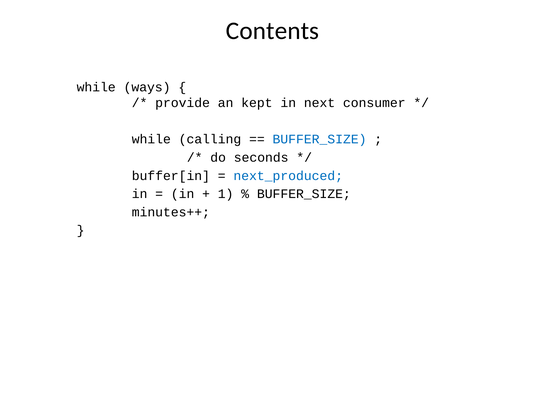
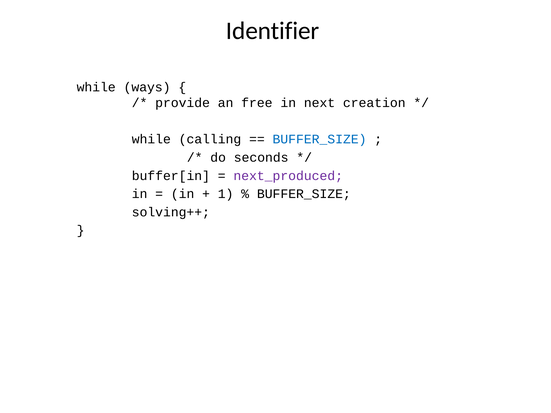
Contents: Contents -> Identifier (273, 31)
kept: kept -> free (257, 103)
consumer: consumer -> creation (374, 103)
next_produced colour: blue -> purple (288, 176)
minutes++: minutes++ -> solving++ (171, 212)
